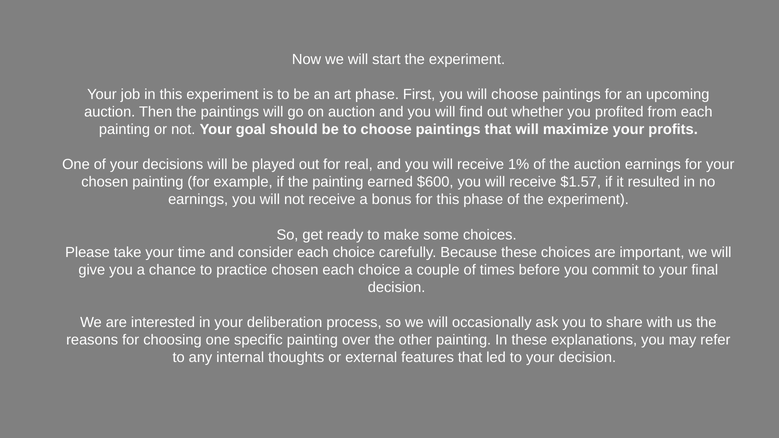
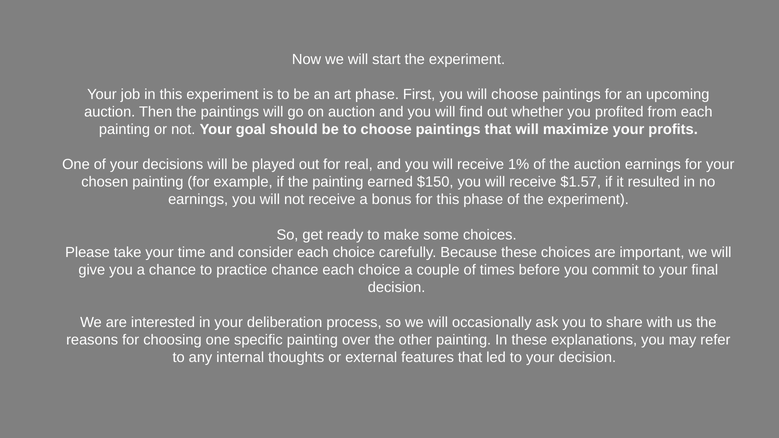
$600: $600 -> $150 (435, 182)
practice chosen: chosen -> chance (295, 270)
